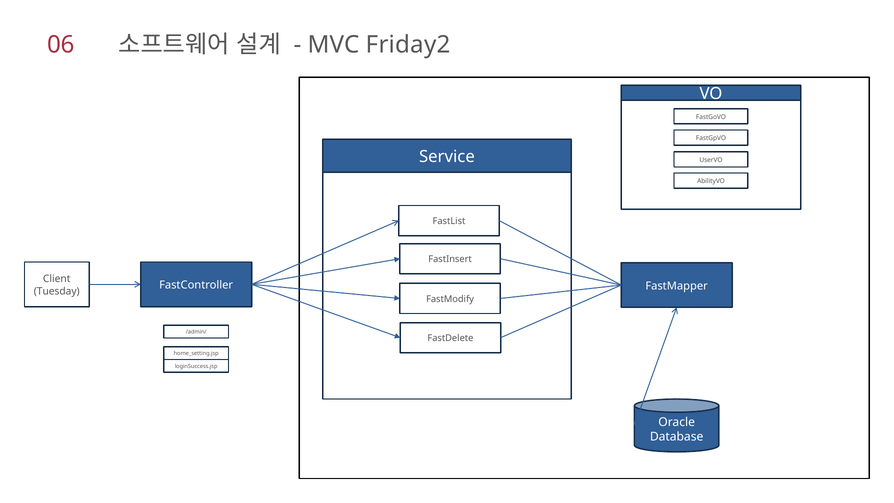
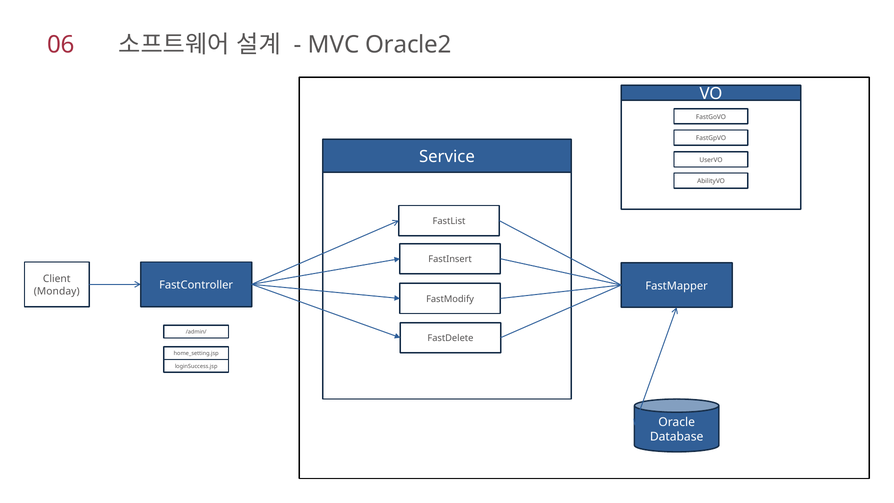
Friday2: Friday2 -> Oracle2 (408, 45)
Tuesday: Tuesday -> Monday (57, 291)
